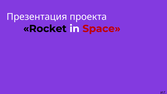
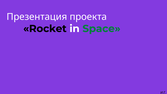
Space colour: red -> green (101, 29)
